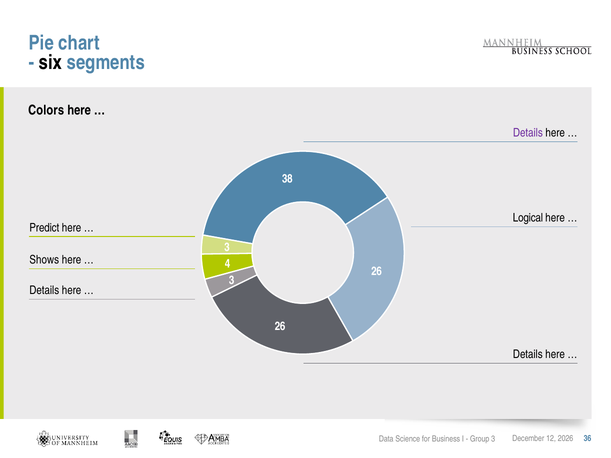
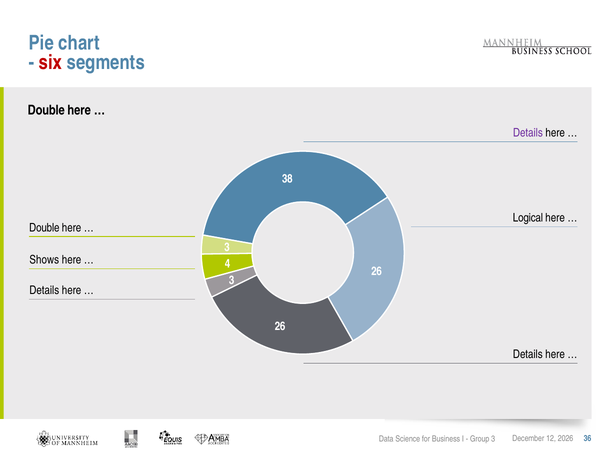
six colour: black -> red (51, 63)
Colors: Colors -> Double (46, 110)
Predict: Predict -> Double (44, 228)
